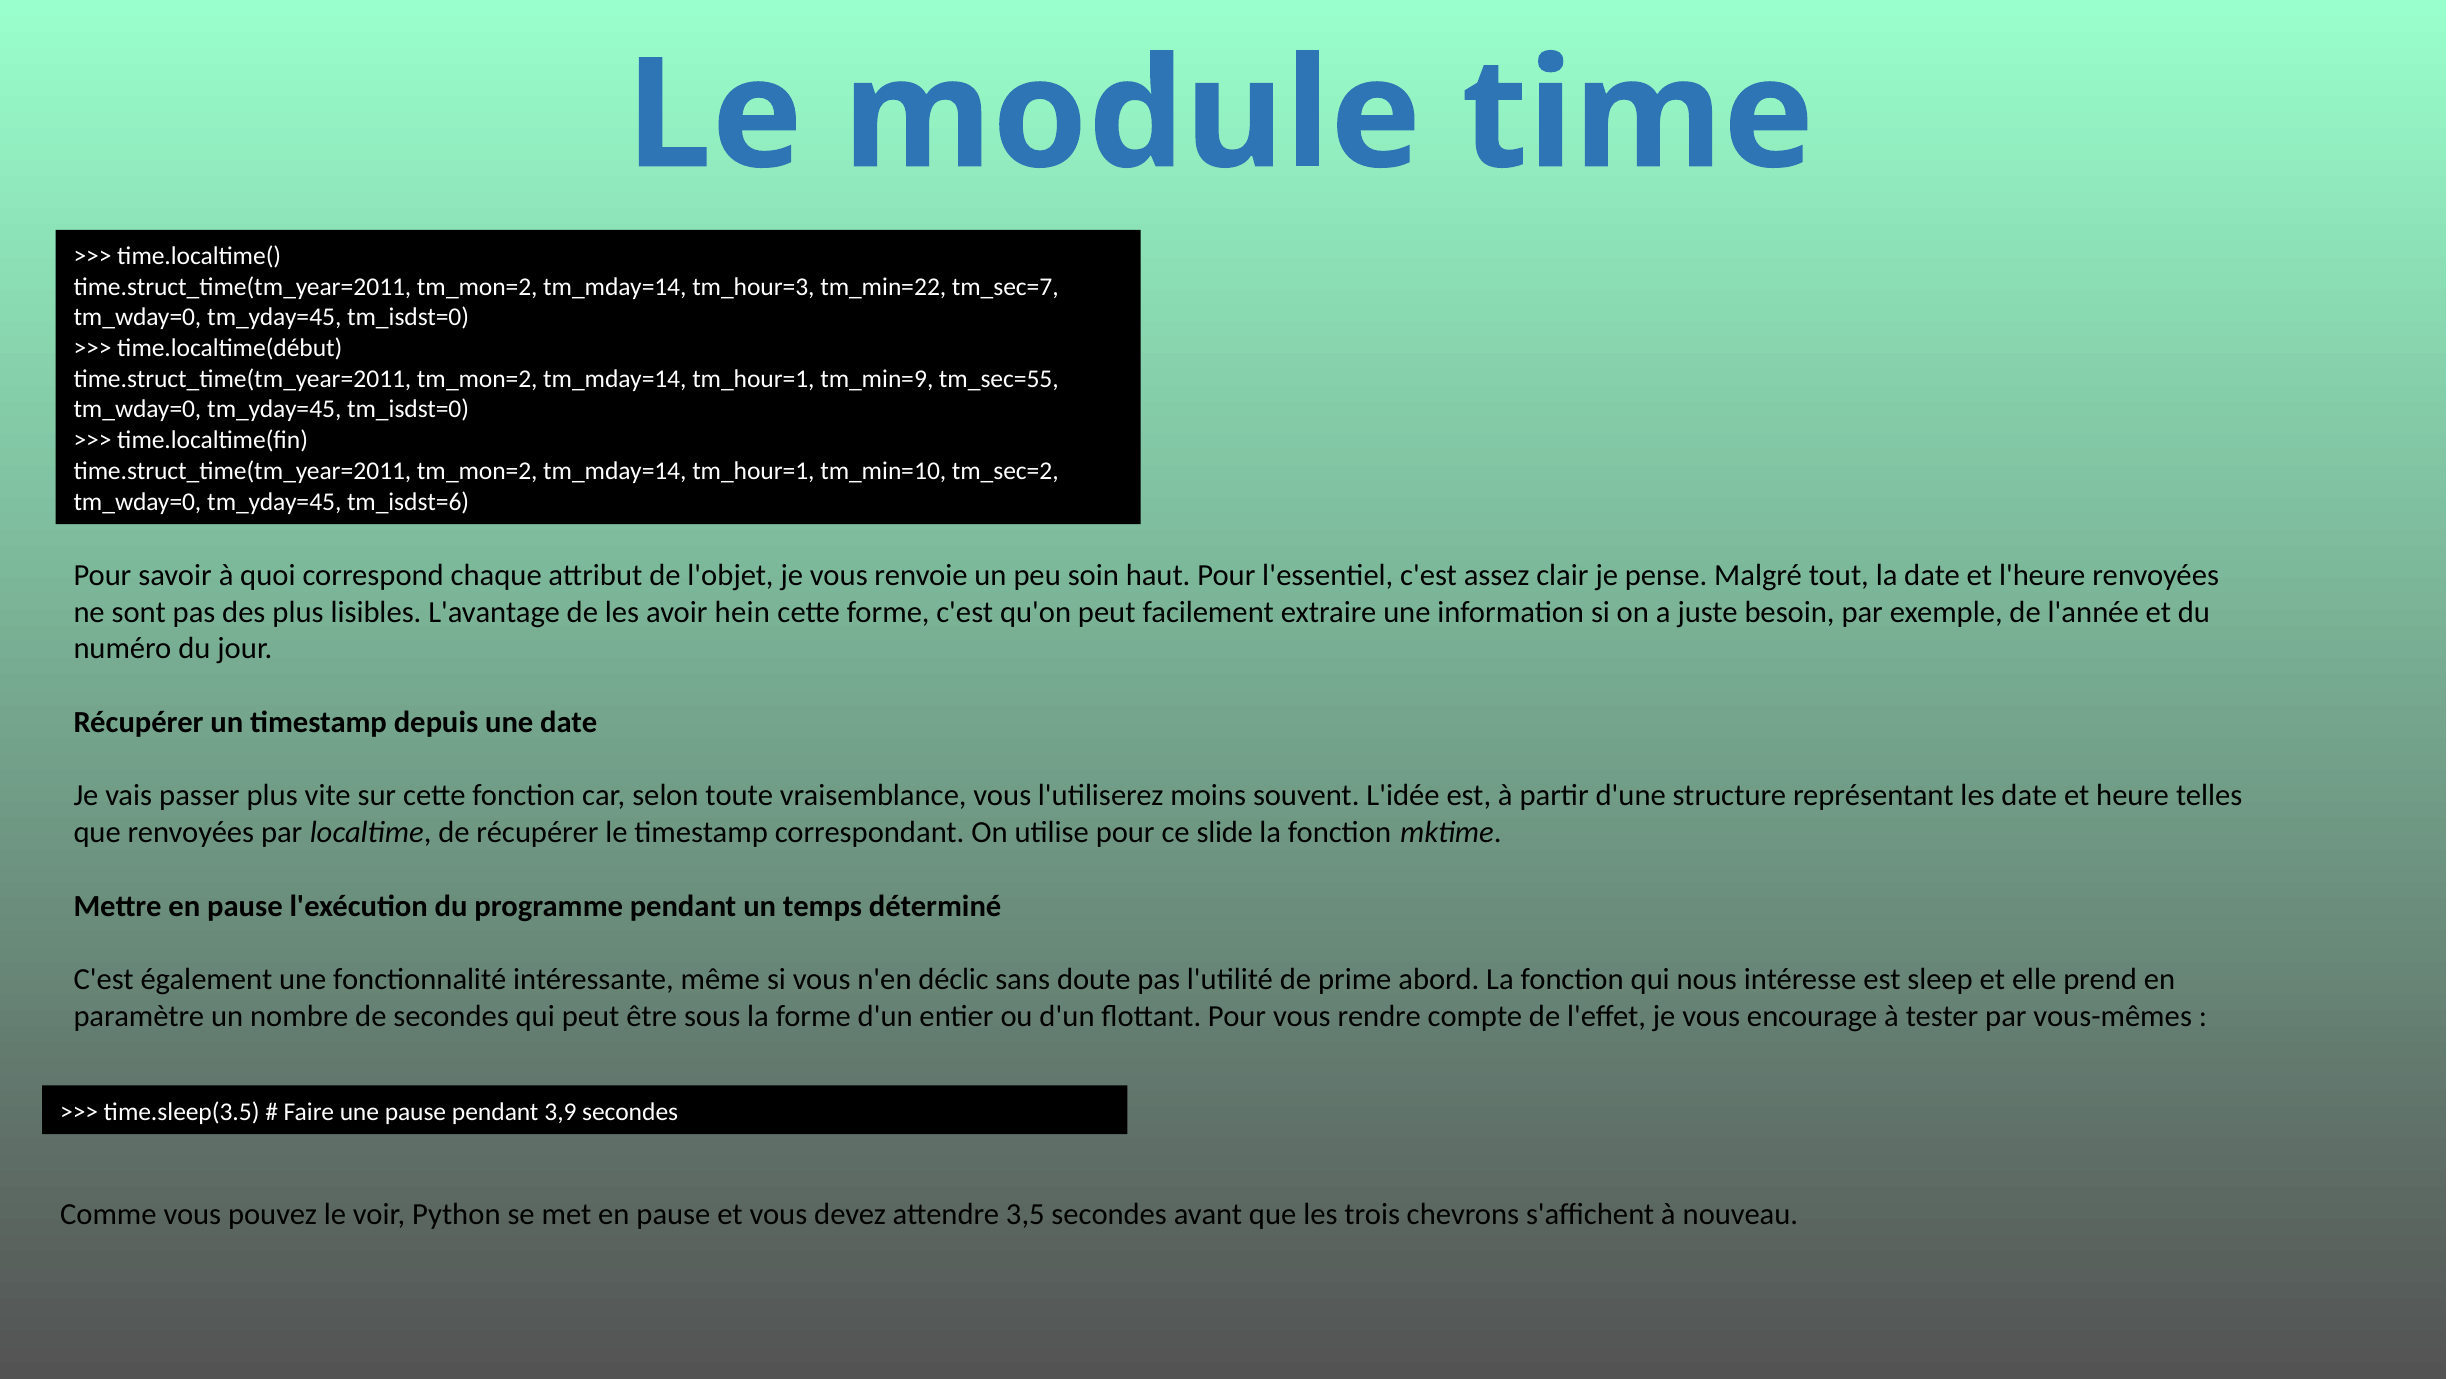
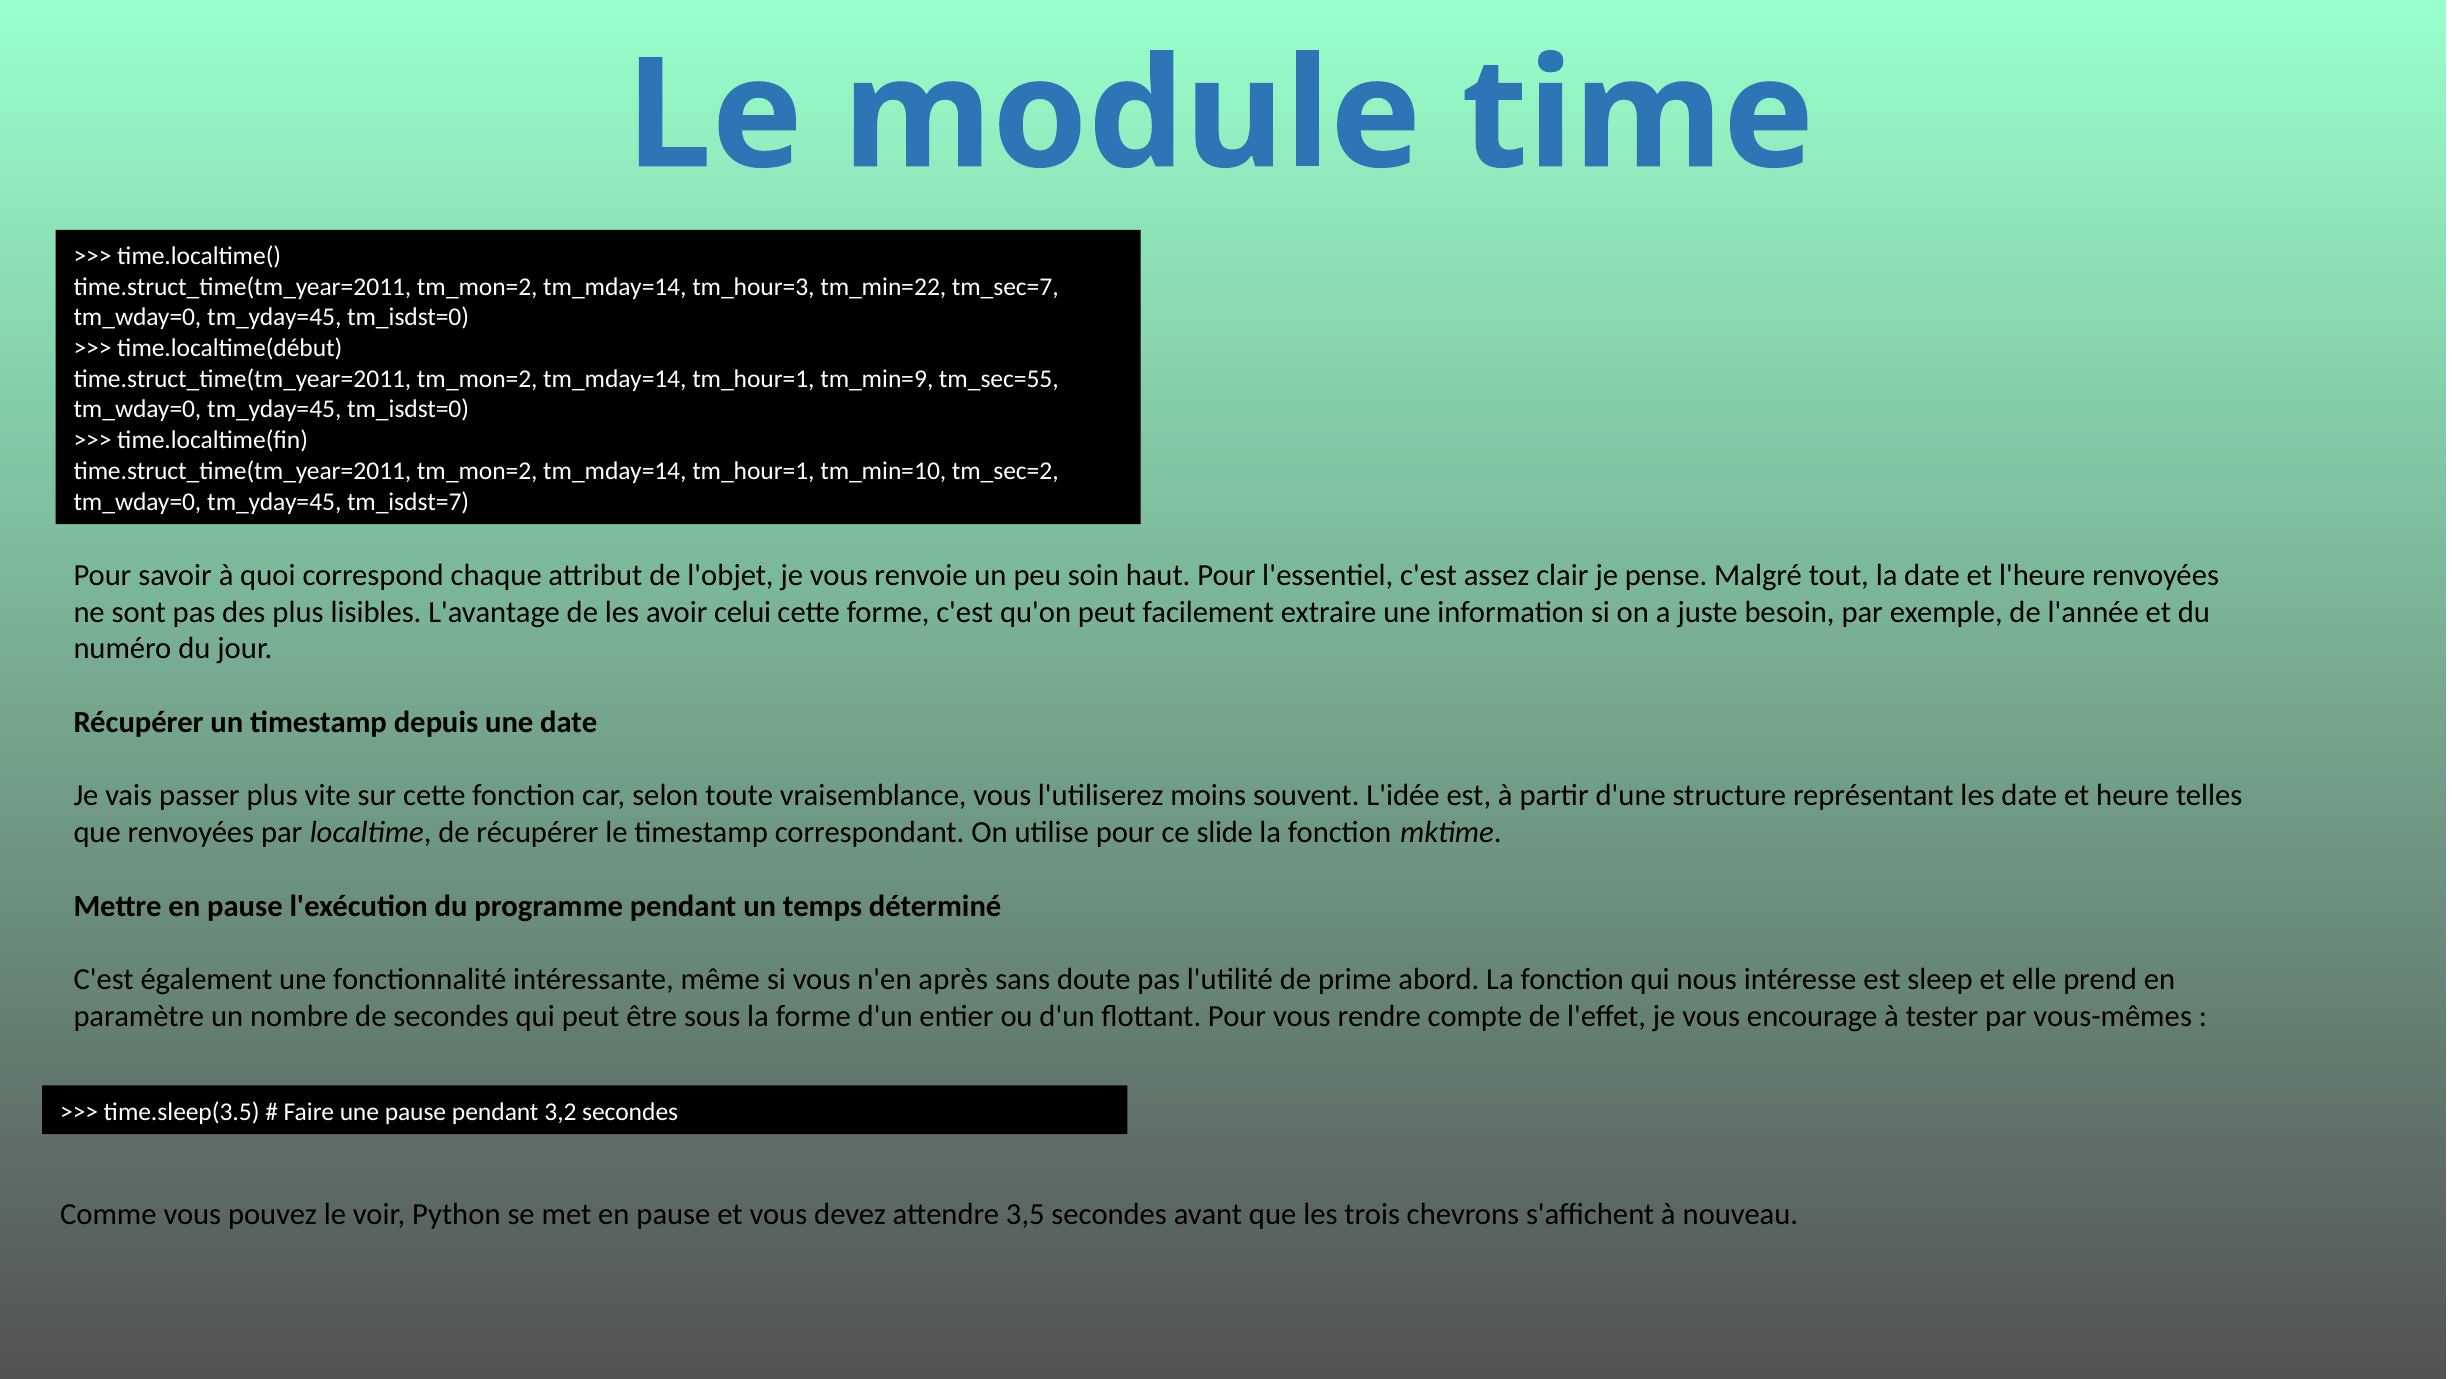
tm_isdst=6: tm_isdst=6 -> tm_isdst=7 (408, 502)
hein: hein -> celui (743, 612)
déclic: déclic -> après (953, 980)
3,9: 3,9 -> 3,2 (560, 1112)
